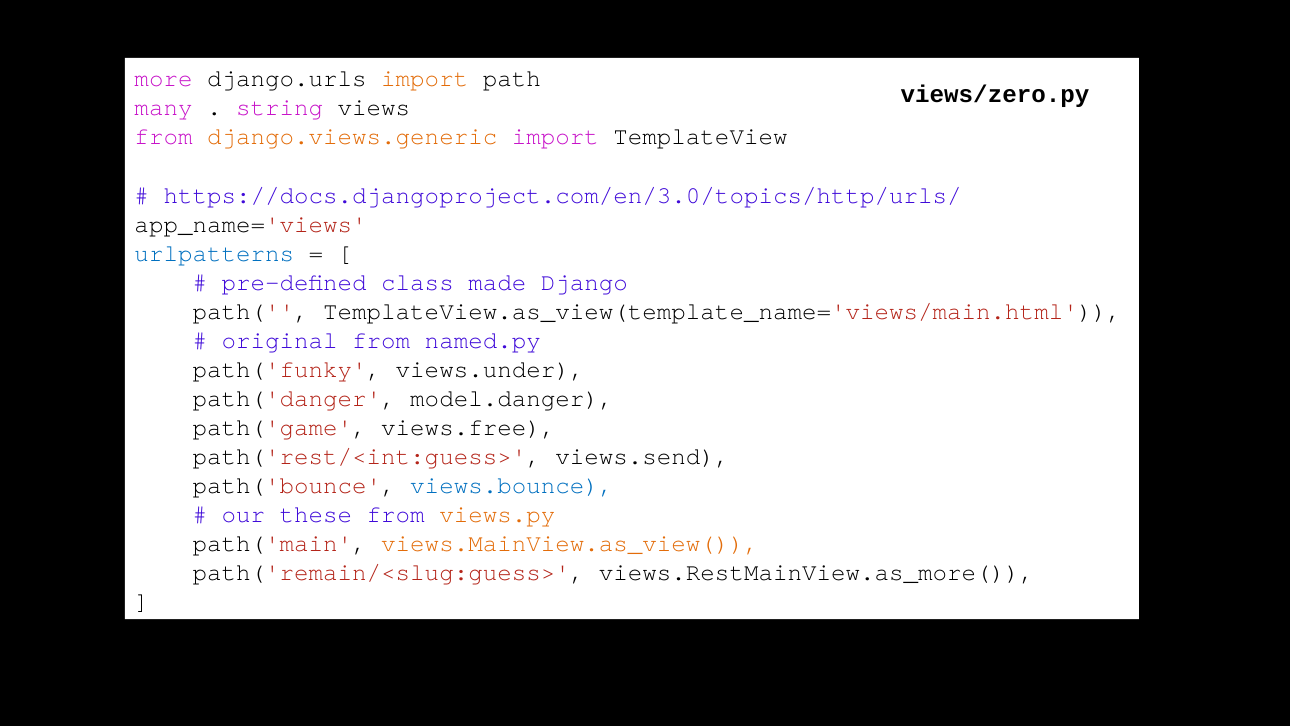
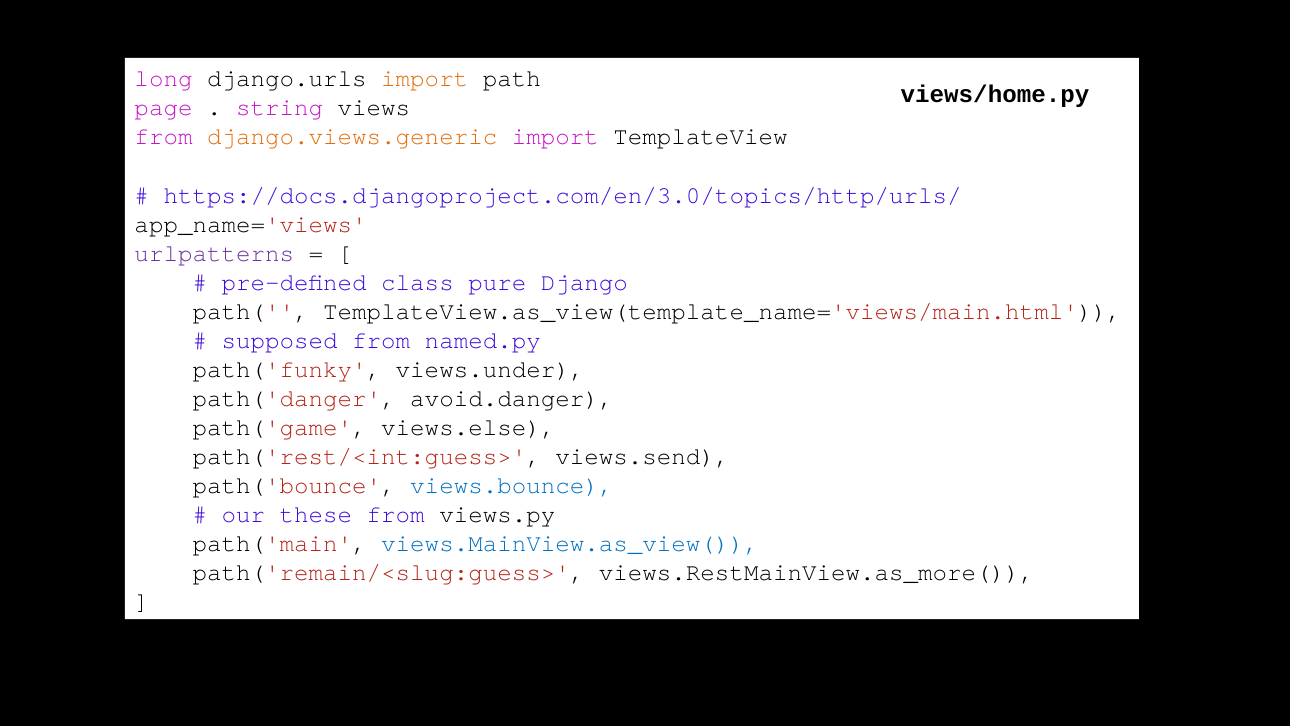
more: more -> long (164, 79)
views/zero.py: views/zero.py -> views/home.py (995, 94)
many: many -> page (164, 108)
urlpatterns colour: blue -> purple (214, 253)
made: made -> pure (497, 282)
original: original -> supposed (280, 340)
model.danger: model.danger -> avoid.danger (512, 398)
views.free: views.free -> views.else (468, 427)
views.py colour: orange -> black (497, 514)
views.MainView.as_view( colour: orange -> blue (570, 543)
